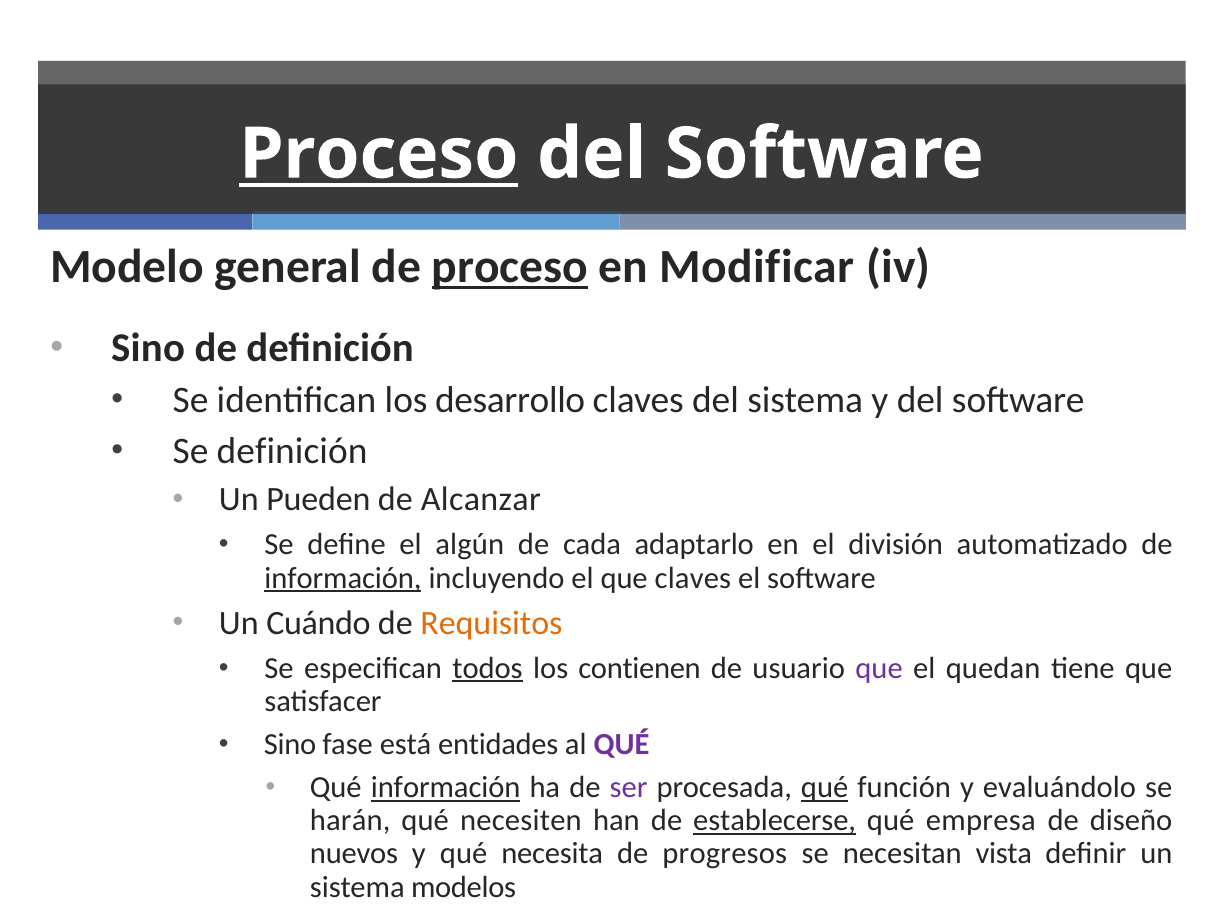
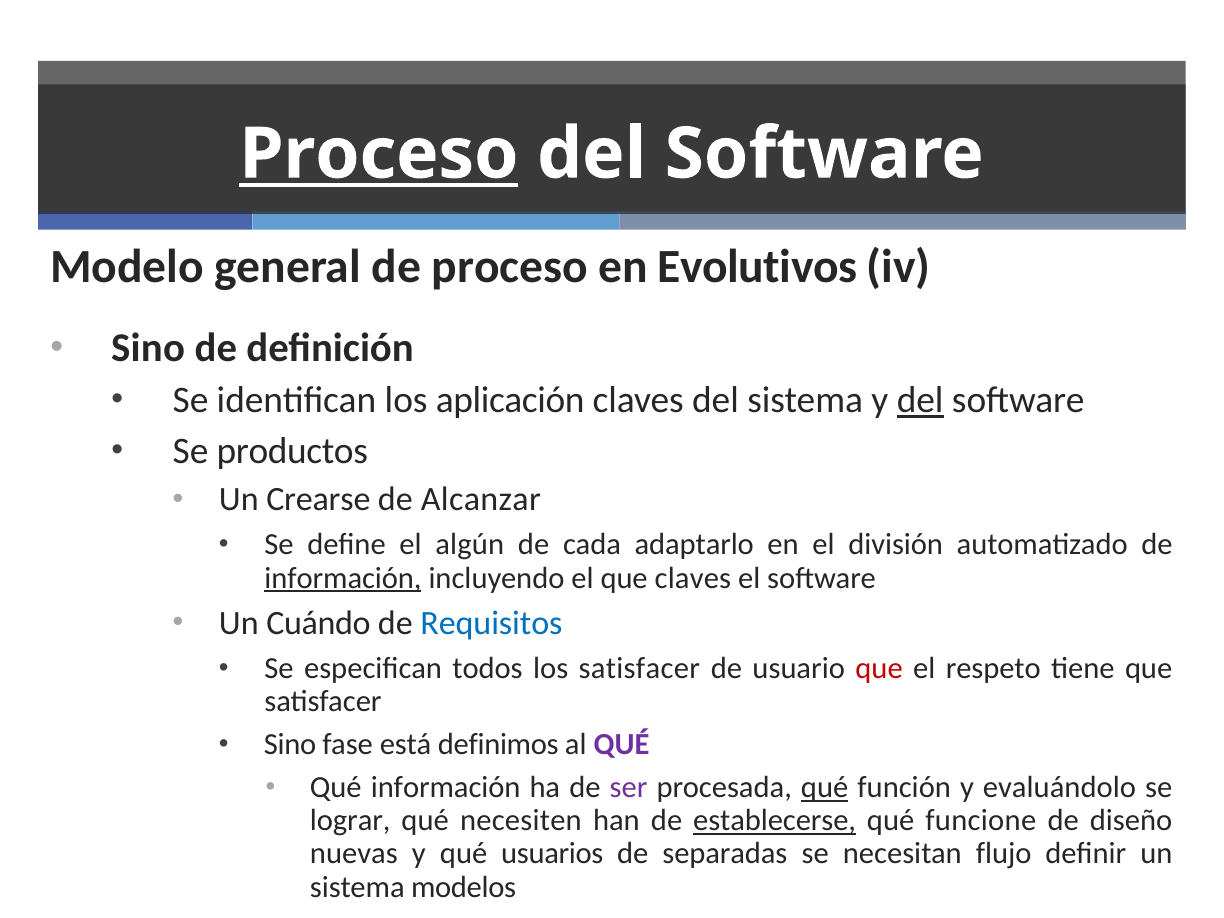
proceso underline: present -> none (510, 267)
Modificar: Modificar -> Evolutivos (758, 267)
desarrollo: desarrollo -> aplicación (510, 400)
del underline: none -> present (920, 400)
Se definición: definición -> productos (292, 451)
Pueden: Pueden -> Crearse (318, 500)
Requisitos colour: orange -> blue (491, 623)
todos underline: present -> none (488, 668)
los contienen: contienen -> satisfacer (639, 668)
que colour: purple -> red (879, 668)
quedan: quedan -> respeto (993, 668)
entidades: entidades -> definimos (498, 744)
información underline: present -> none (446, 788)
harán: harán -> lograr (350, 821)
empresa: empresa -> funcione (981, 821)
nuevos: nuevos -> nuevas (354, 854)
necesita: necesita -> usuarios (552, 854)
progresos: progresos -> separadas (725, 854)
vista: vista -> flujo (1004, 854)
